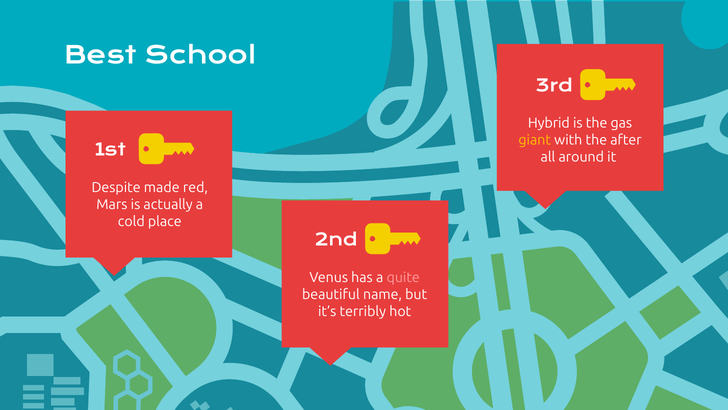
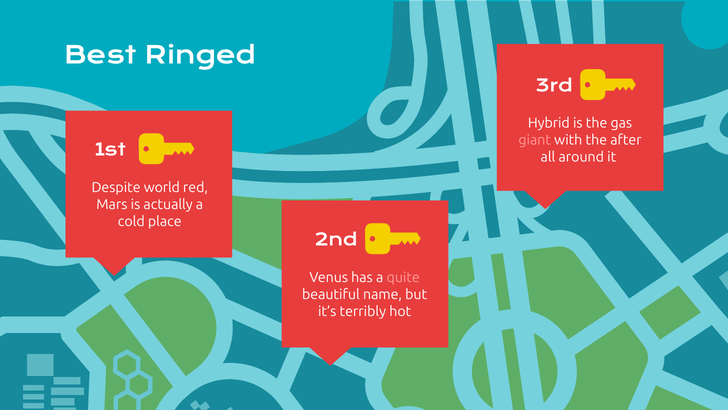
School: School -> Ringed (201, 55)
giant colour: yellow -> pink (535, 140)
made: made -> world (162, 187)
